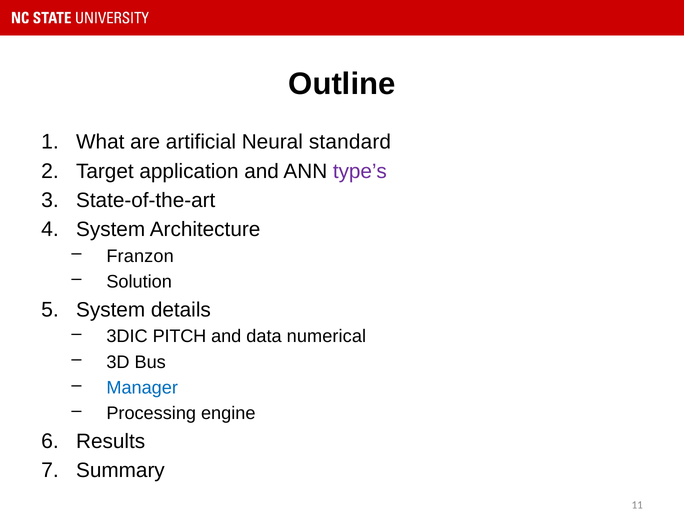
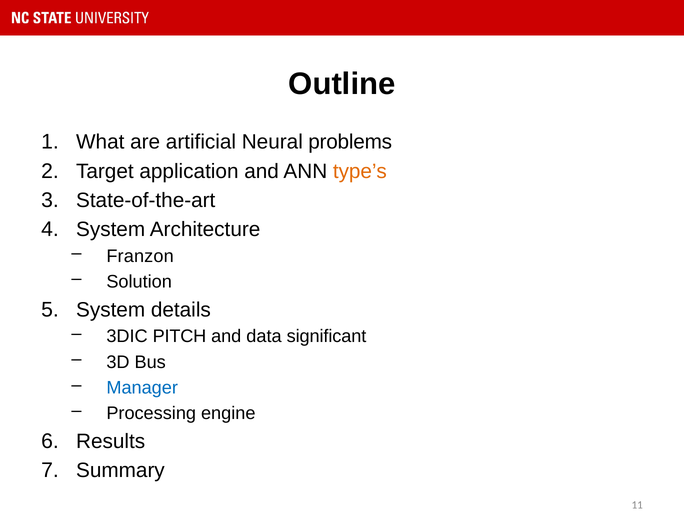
standard: standard -> problems (350, 142)
type’s colour: purple -> orange (360, 171)
numerical: numerical -> significant (326, 336)
